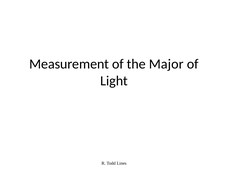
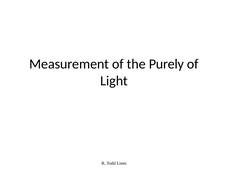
Major: Major -> Purely (166, 64)
